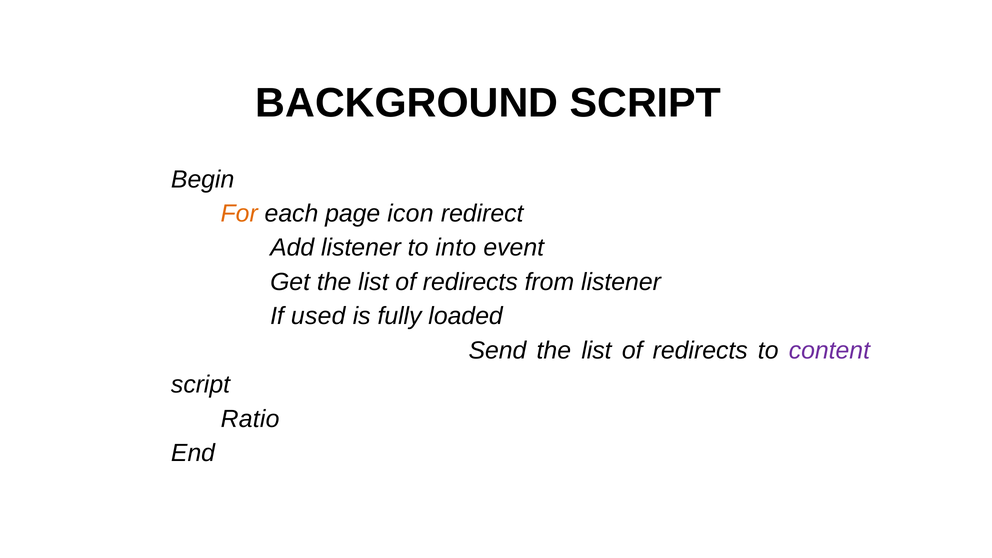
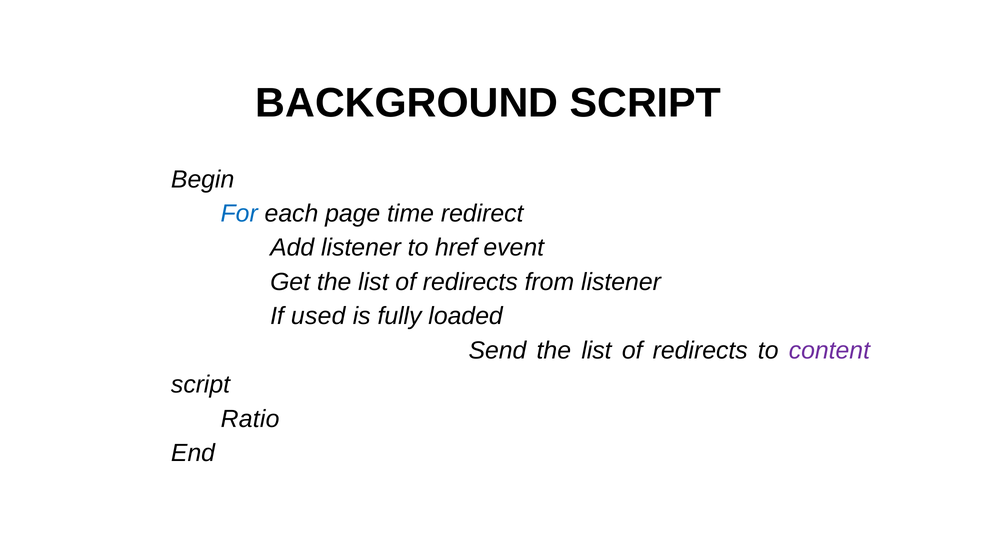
For colour: orange -> blue (239, 214)
icon: icon -> time (411, 214)
into: into -> href (456, 248)
